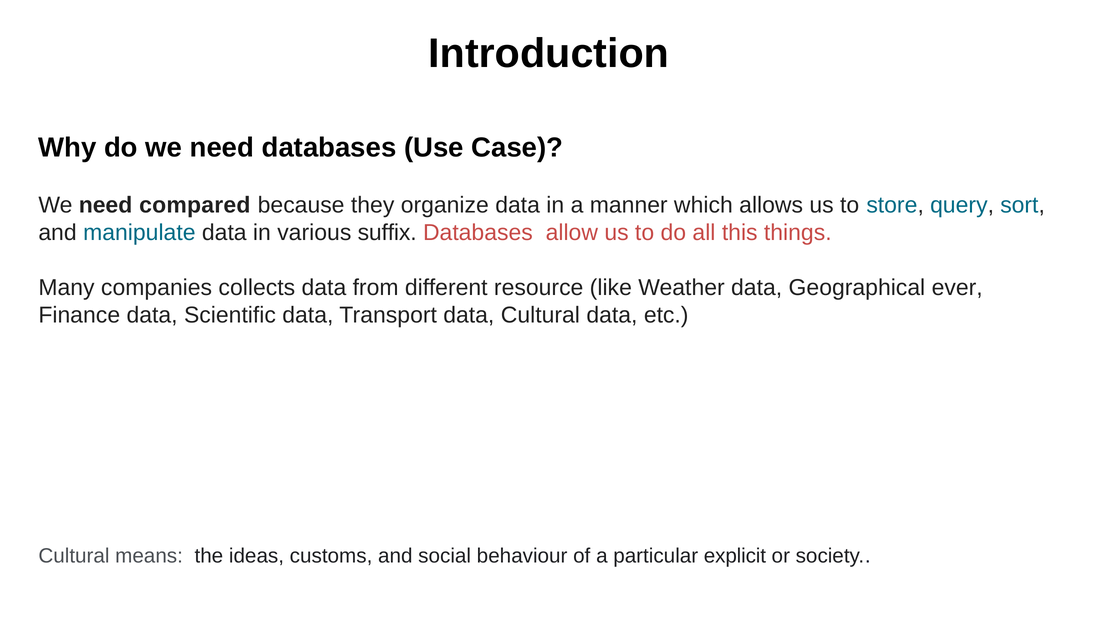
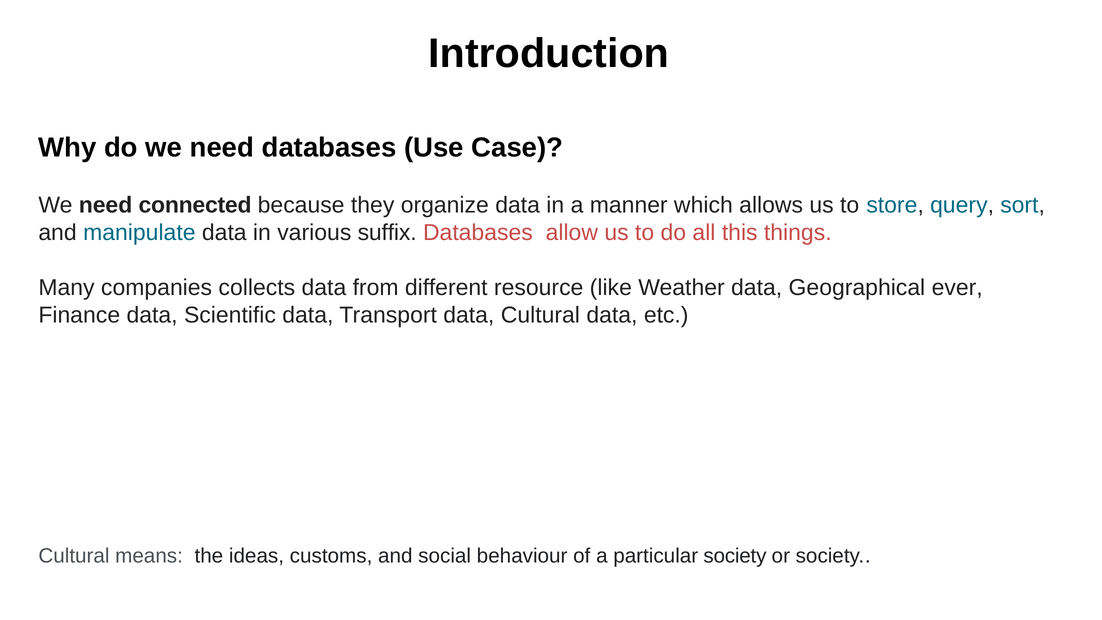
compared: compared -> connected (195, 205)
particular explicit: explicit -> society (735, 556)
